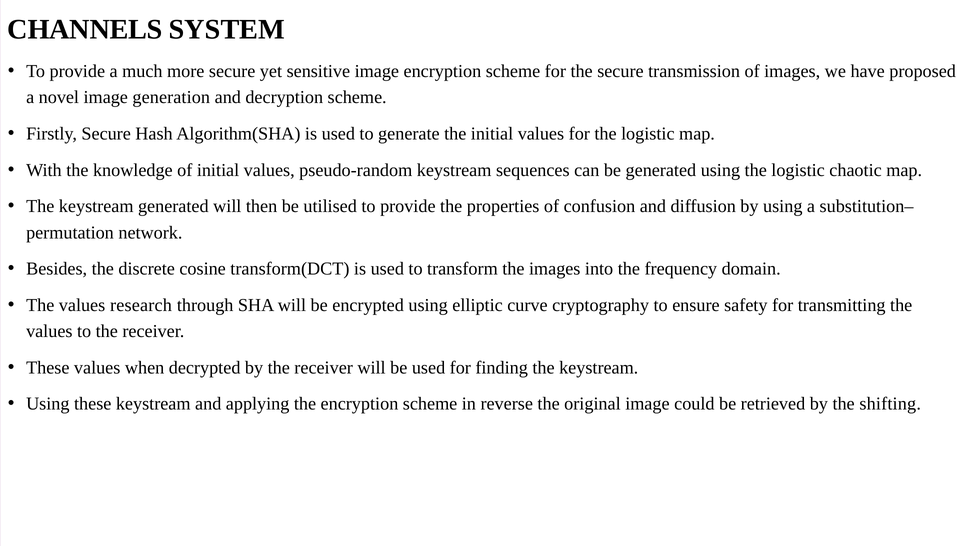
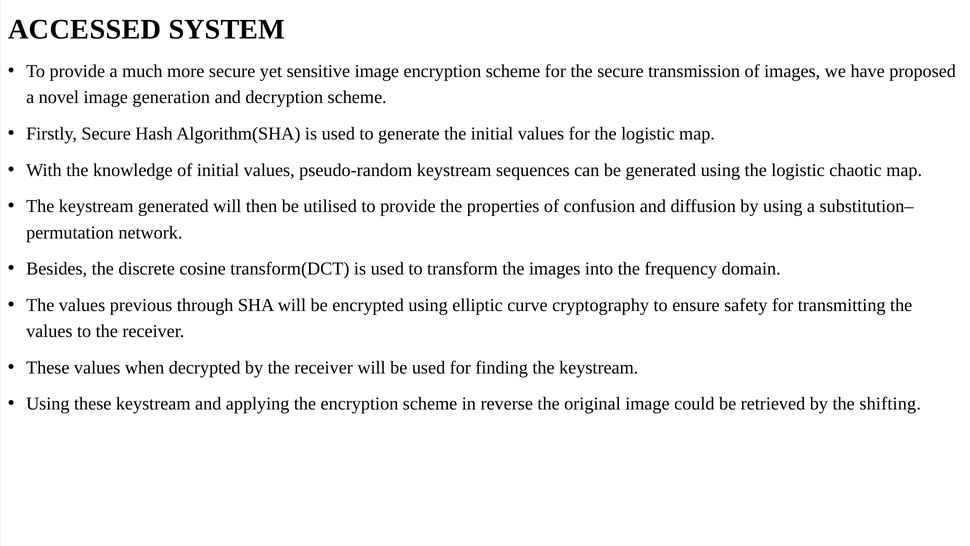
CHANNELS: CHANNELS -> ACCESSED (85, 29)
research: research -> previous (141, 305)
